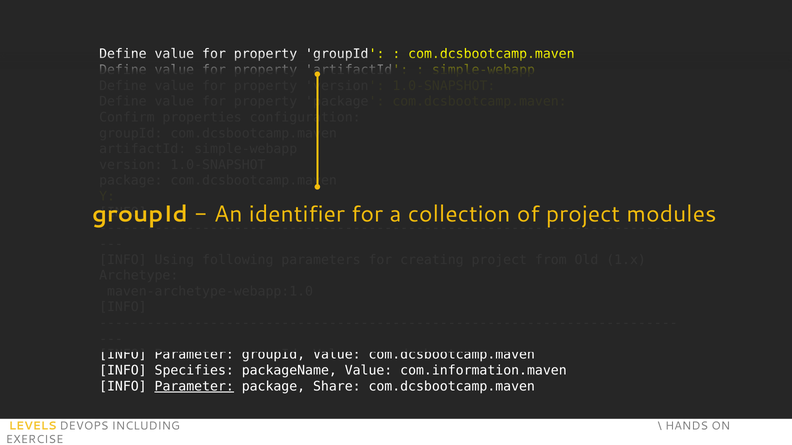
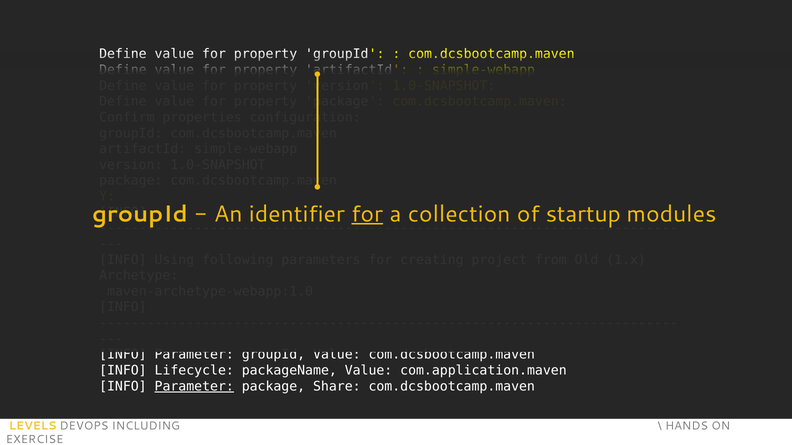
for underline: none -> present (367, 214)
of project: project -> startup (583, 214)
Specifies: Specifies -> Lifecycle (194, 371)
com.information.maven: com.information.maven -> com.application.maven (483, 371)
